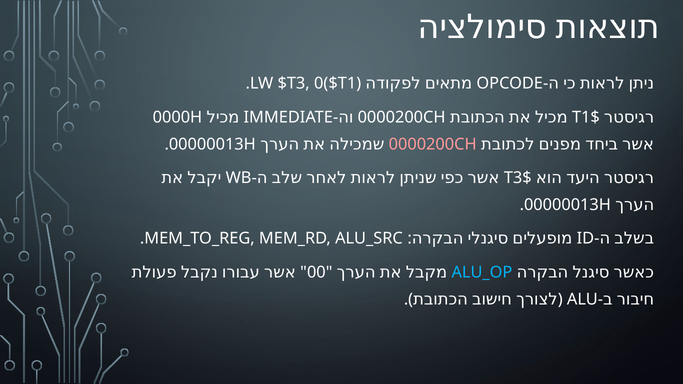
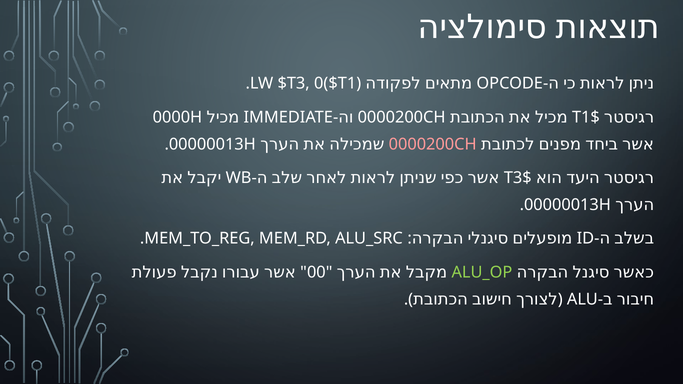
ALU_OP colour: light blue -> light green (482, 273)
